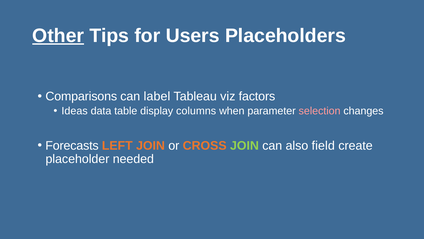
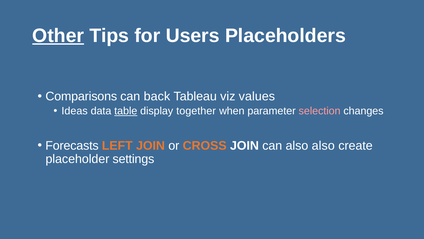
label: label -> back (157, 96)
factors: factors -> values (257, 96)
table underline: none -> present (126, 111)
columns: columns -> together (196, 111)
JOIN colour: light green -> white (244, 145)
also field: field -> also (323, 145)
needed: needed -> settings (133, 159)
